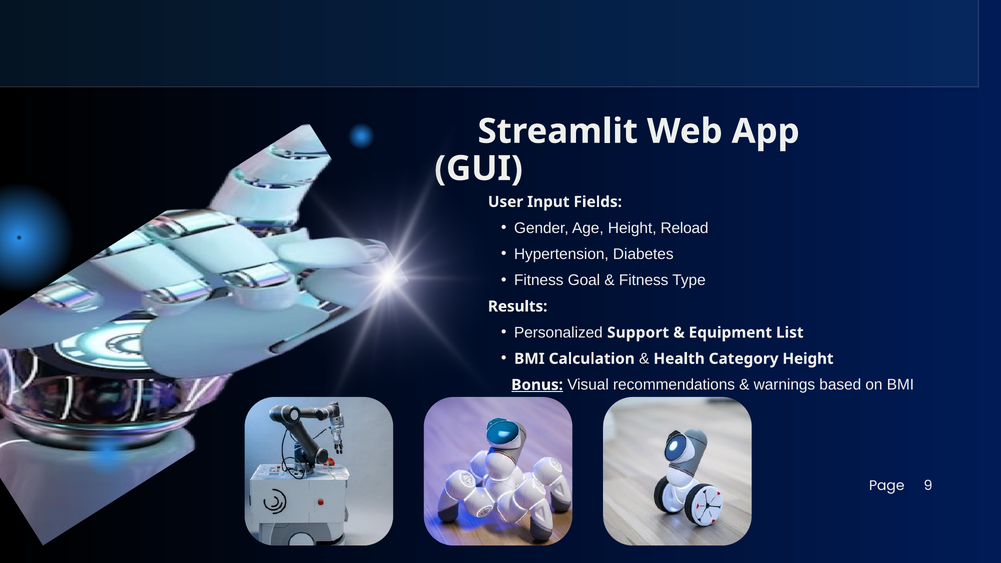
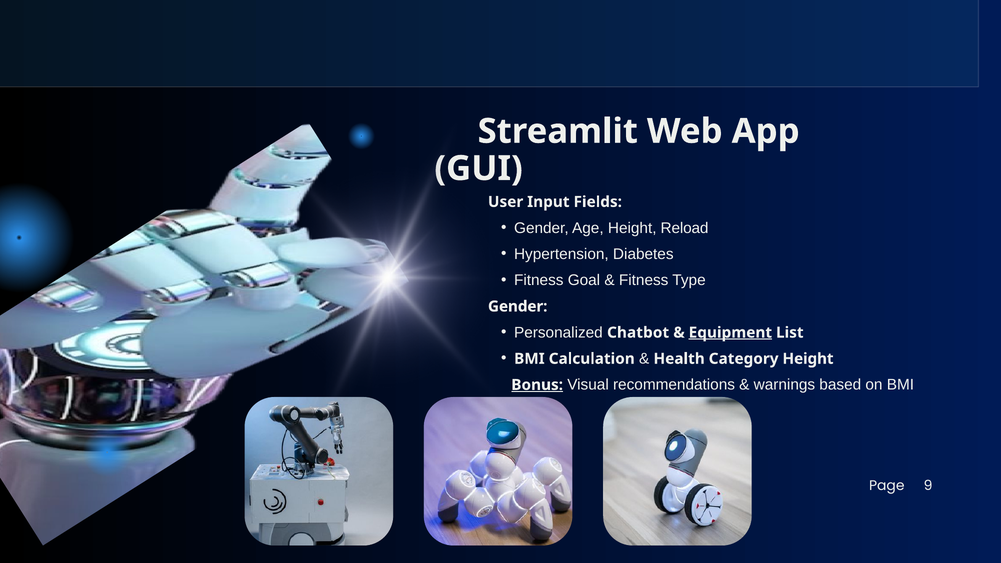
Results: Results -> Gender (518, 306)
Support: Support -> Chatbot (638, 333)
Equipment underline: none -> present (730, 333)
